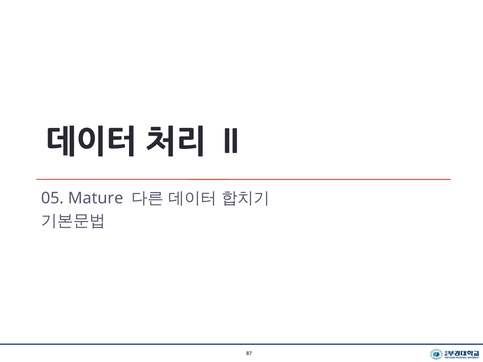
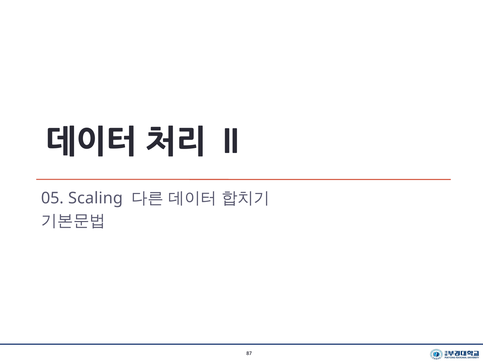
Mature: Mature -> Scaling (96, 198)
